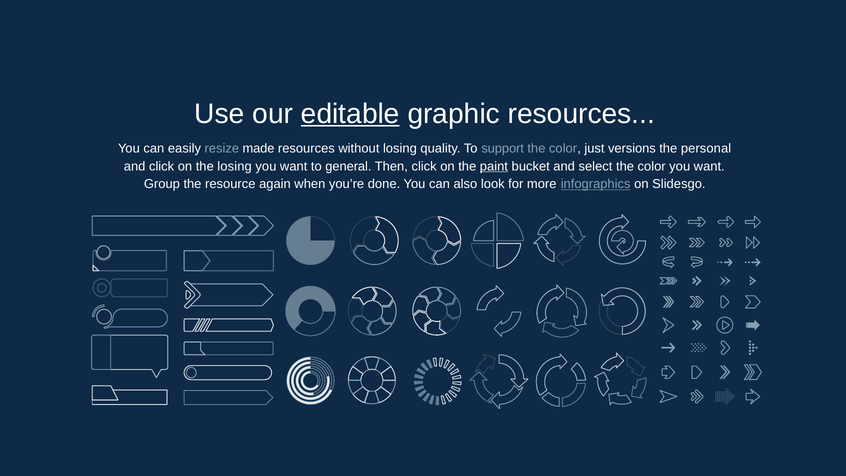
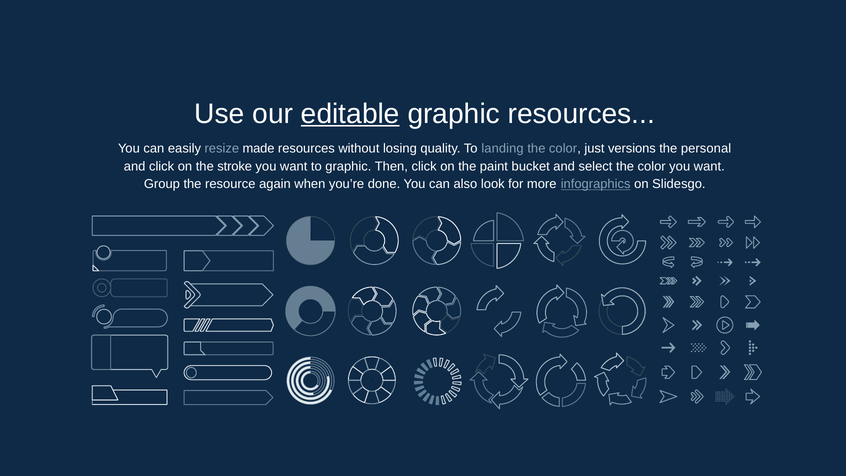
support: support -> landing (503, 148)
the losing: losing -> stroke (235, 166)
to general: general -> graphic (348, 166)
paint underline: present -> none (494, 166)
